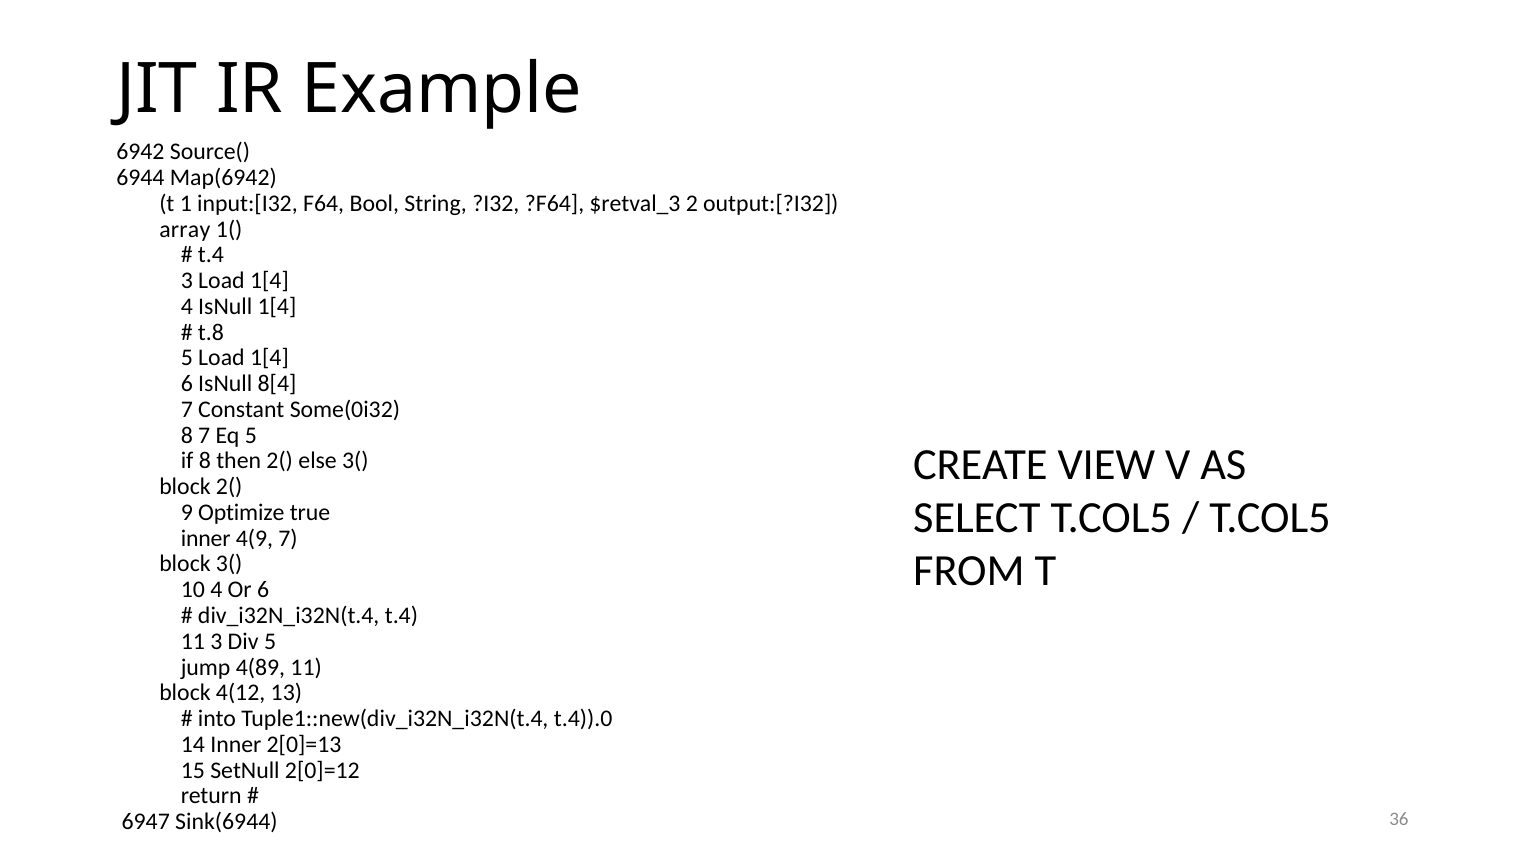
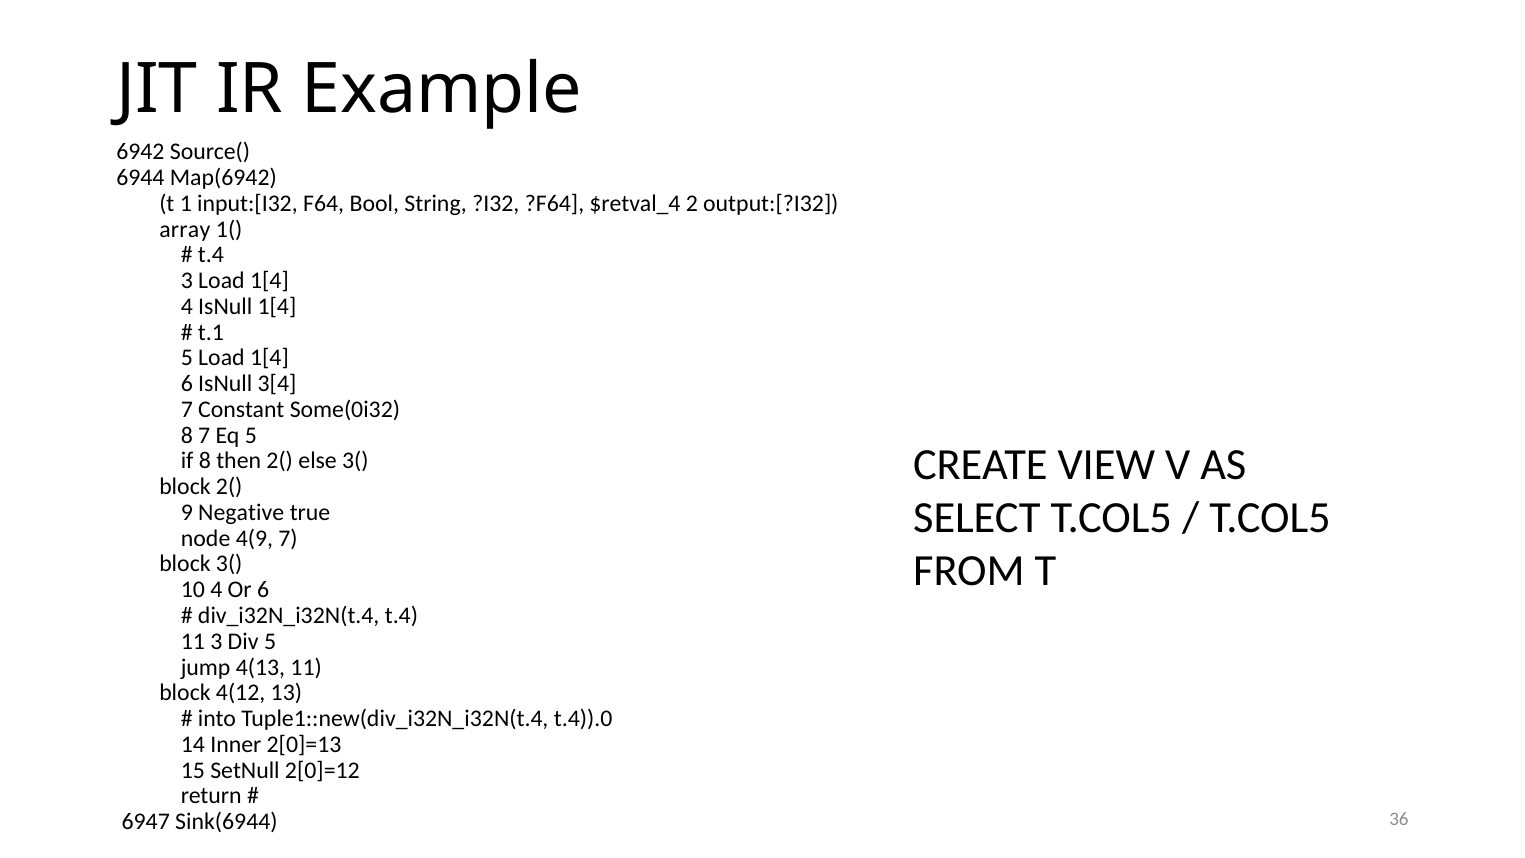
$retval_3: $retval_3 -> $retval_4 (635, 203)
t.8: t.8 -> t.1 (211, 332)
8[4: 8[4 -> 3[4 (277, 384)
Optimize: Optimize -> Negative (241, 512)
inner: inner -> node (206, 538)
4(89: 4(89 -> 4(13 (260, 667)
